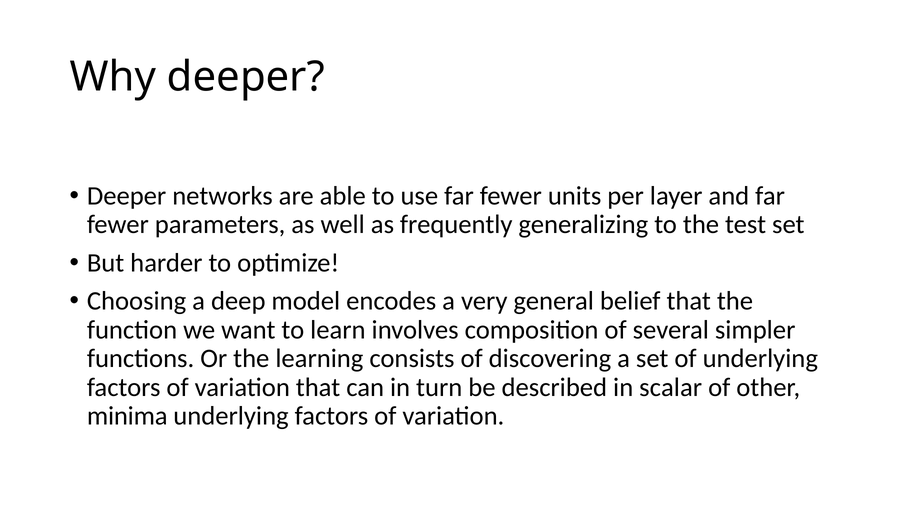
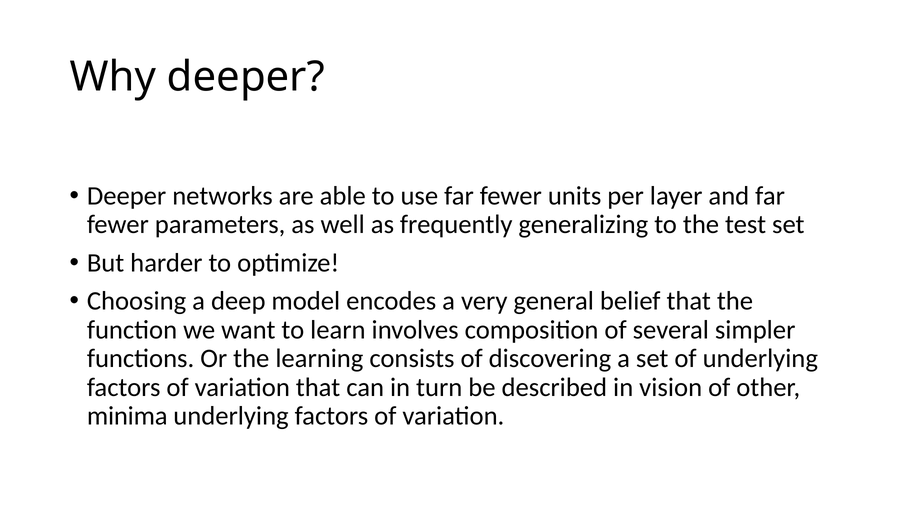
scalar: scalar -> vision (671, 388)
